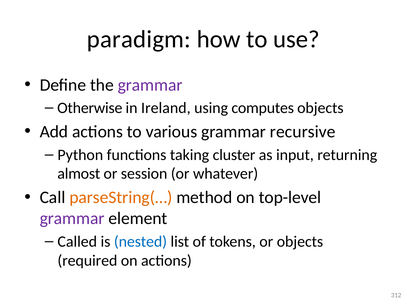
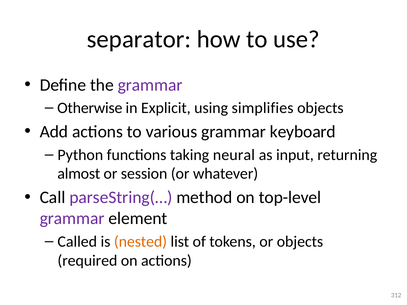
paradigm: paradigm -> separator (139, 39)
Ireland: Ireland -> Explicit (166, 108)
computes: computes -> simplifies (263, 108)
recursive: recursive -> keyboard (303, 132)
cluster: cluster -> neural (234, 155)
parseString(… colour: orange -> purple (121, 198)
nested colour: blue -> orange (140, 242)
